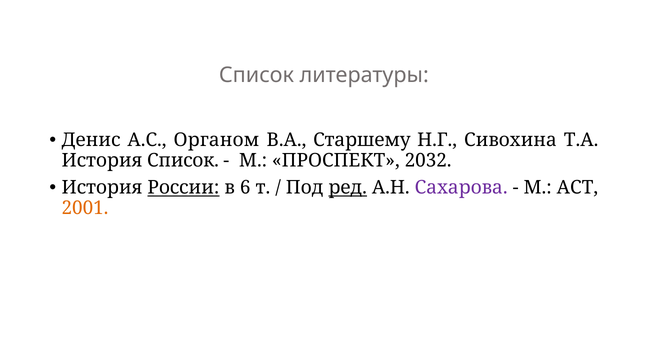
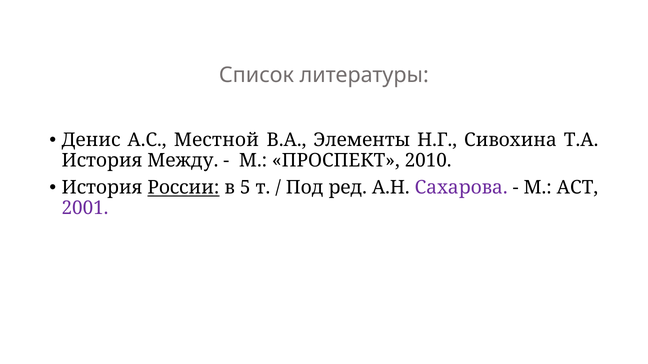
Органом: Органом -> Местной (216, 140)
Старшему: Старшему -> Элементы (362, 140)
История Список: Список -> Между (183, 161)
2032: 2032 -> 2010 (428, 161)
6: 6 -> 5 (245, 188)
ред underline: present -> none (348, 188)
2001 colour: orange -> purple (85, 208)
